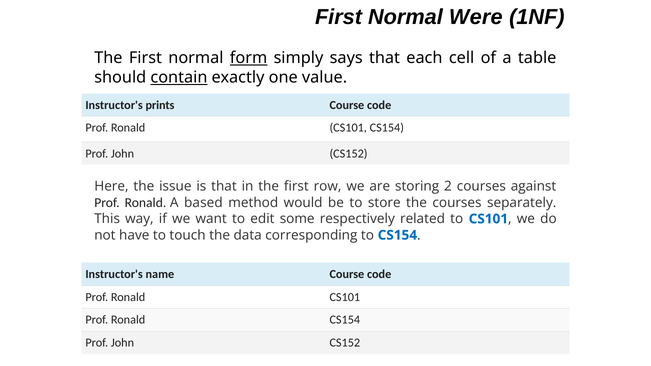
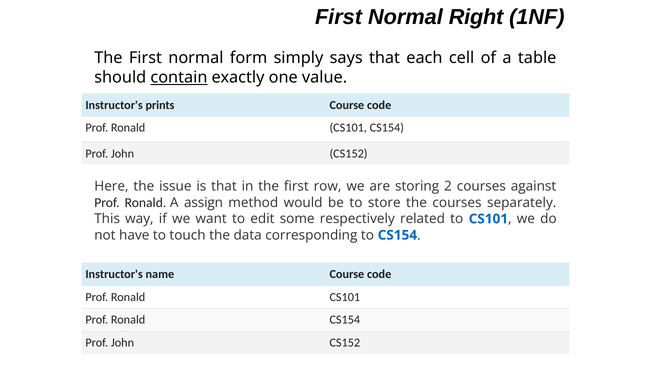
Were: Were -> Right (476, 17)
form underline: present -> none (249, 58)
based: based -> assign (204, 203)
